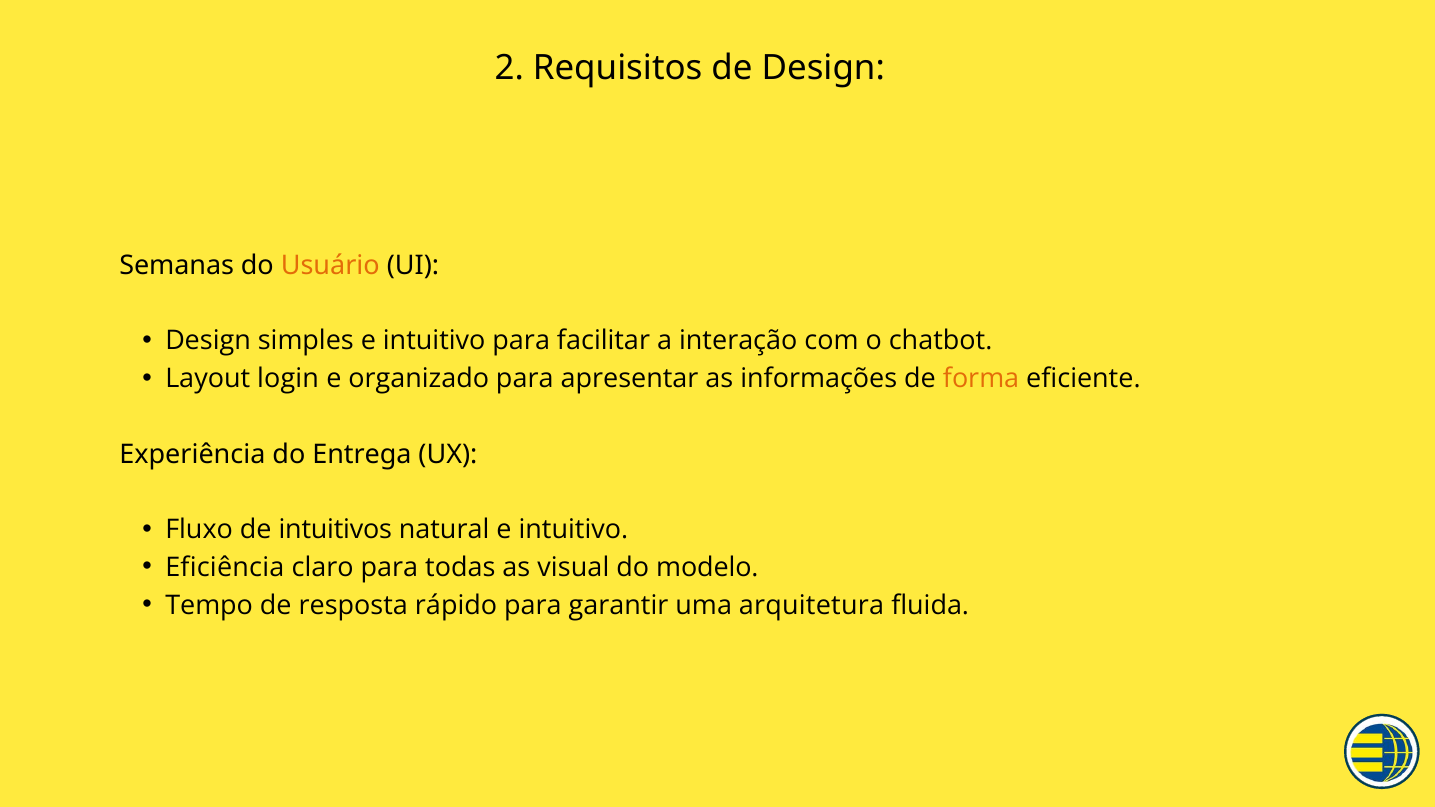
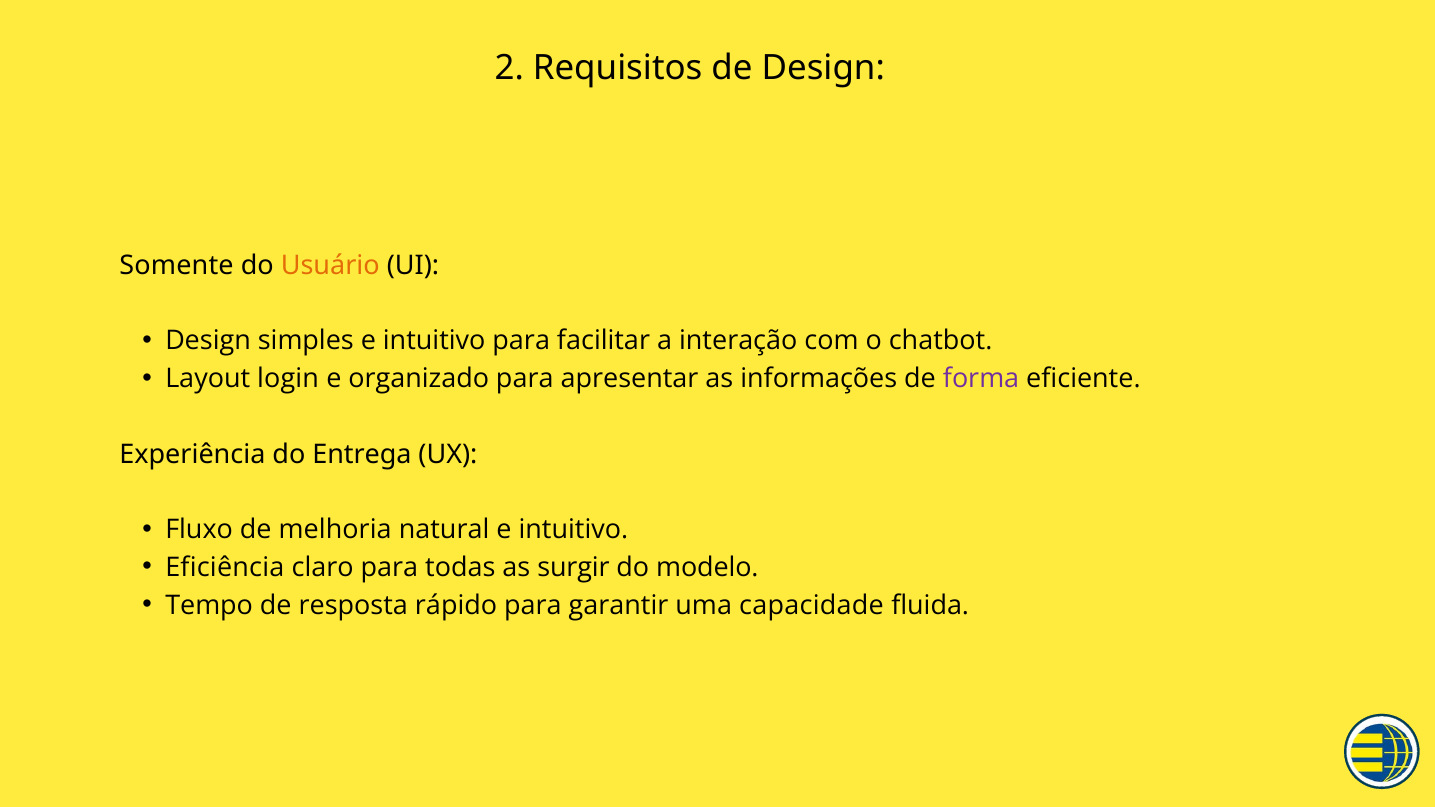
Semanas: Semanas -> Somente (177, 265)
forma colour: orange -> purple (981, 379)
intuitivos: intuitivos -> melhoria (335, 530)
visual: visual -> surgir (573, 568)
arquitetura: arquitetura -> capacidade (812, 605)
